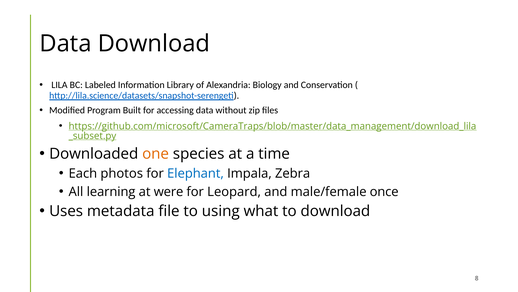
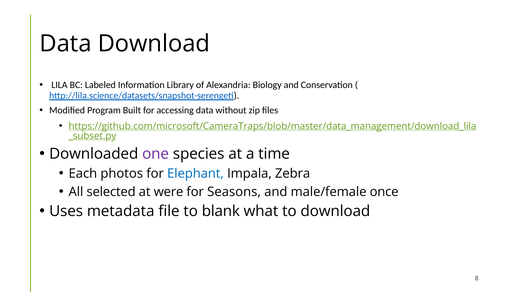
one colour: orange -> purple (156, 154)
learning: learning -> selected (111, 191)
Leopard: Leopard -> Seasons (234, 191)
using: using -> blank (221, 211)
